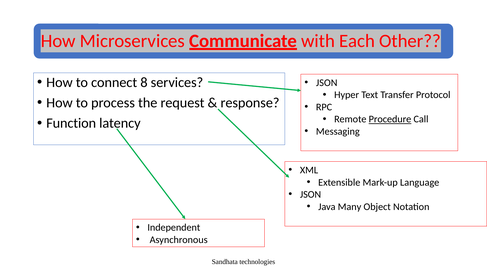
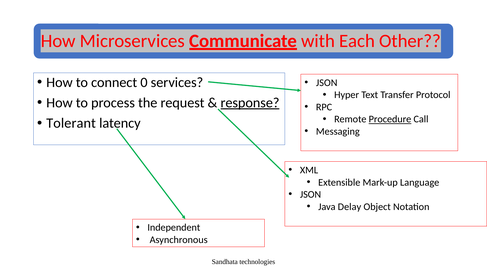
8: 8 -> 0 (144, 82)
response underline: none -> present (250, 103)
Function: Function -> Tolerant (71, 123)
Many: Many -> Delay (349, 207)
